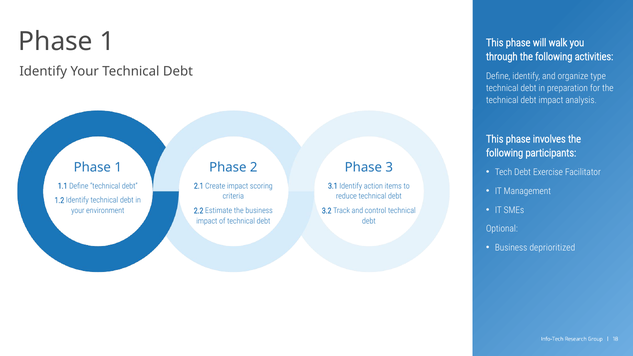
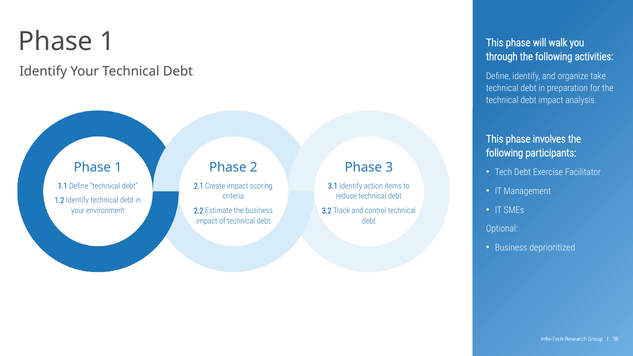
type: type -> take (598, 76)
